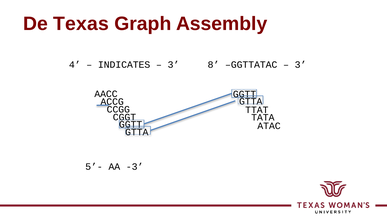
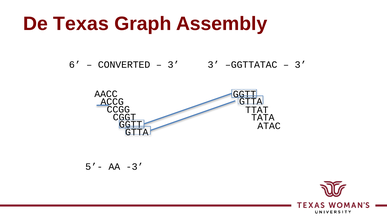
4: 4 -> 6 (75, 65)
INDICATES: INDICATES -> CONVERTED (124, 65)
3 8: 8 -> 3 (213, 65)
